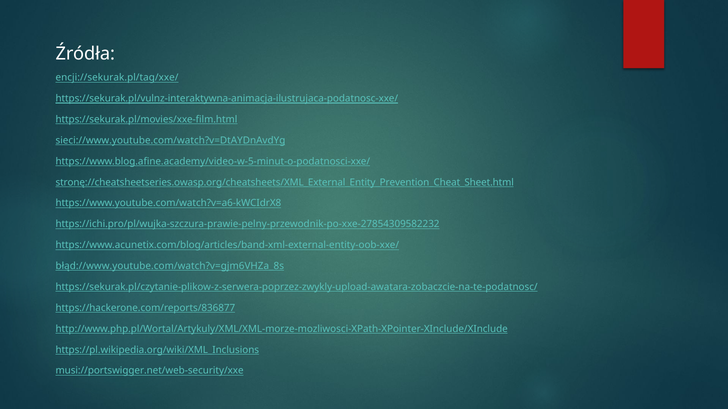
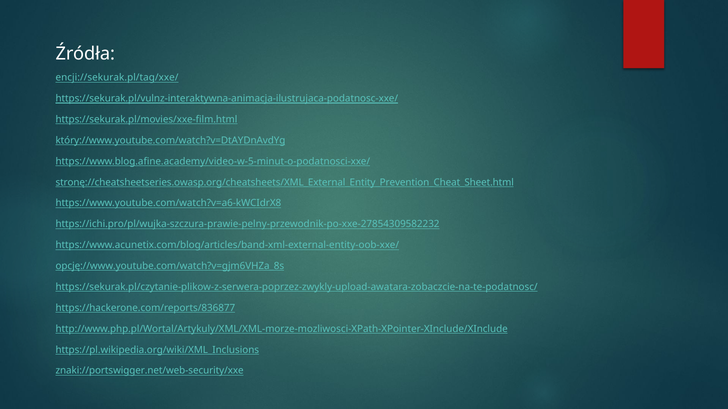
sieci://www.youtube.com/watch?v=DtAYDnAvdYg: sieci://www.youtube.com/watch?v=DtAYDnAvdYg -> który://www.youtube.com/watch?v=DtAYDnAvdYg (170, 141)
błąd://www.youtube.com/watch?v=gjm6VHZa_8s: błąd://www.youtube.com/watch?v=gjm6VHZa_8s -> opcję://www.youtube.com/watch?v=gjm6VHZa_8s (170, 266)
musi://portswigger.net/web-security/xxe: musi://portswigger.net/web-security/xxe -> znaki://portswigger.net/web-security/xxe (150, 371)
